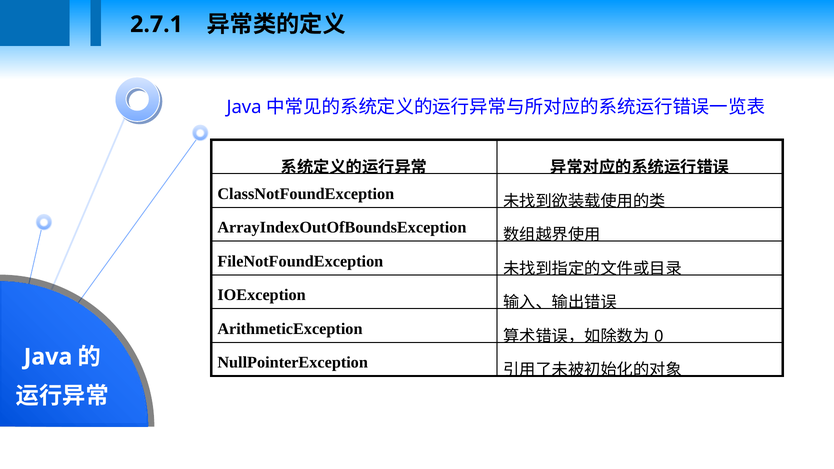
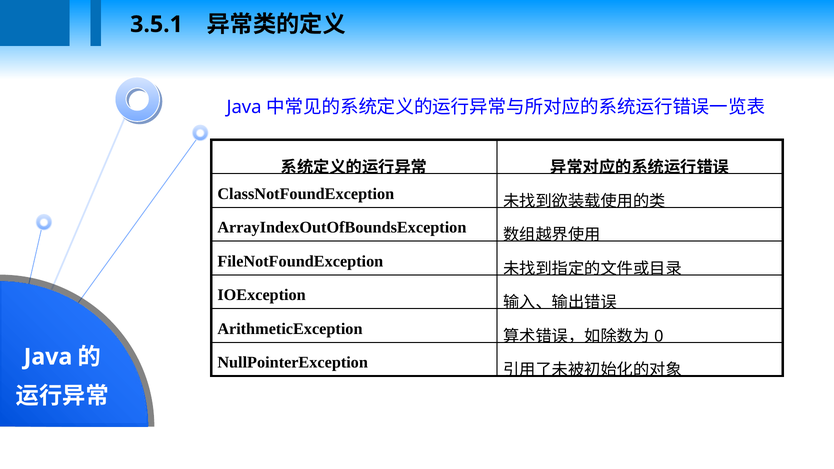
2.7.1: 2.7.1 -> 3.5.1 (157, 24)
